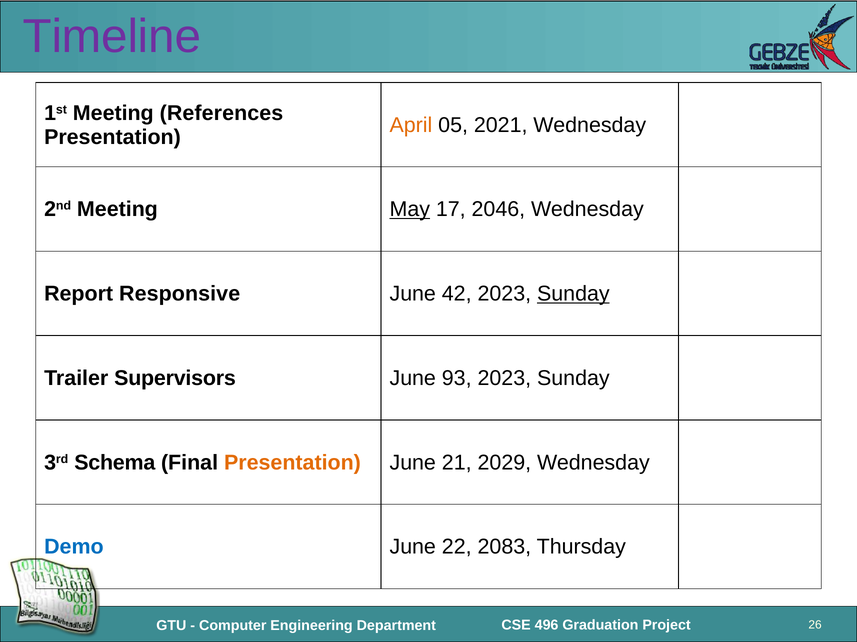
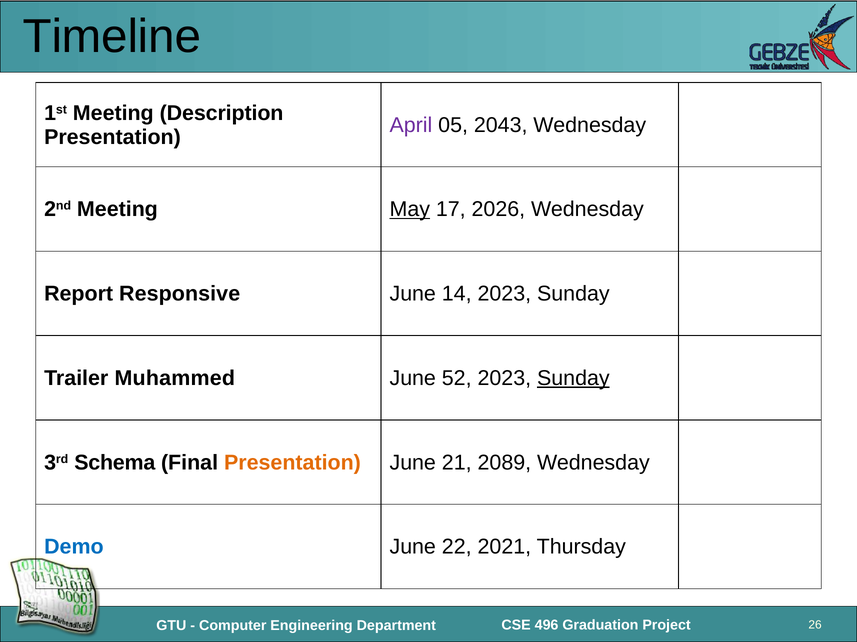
Timeline colour: purple -> black (112, 37)
References: References -> Description (222, 113)
April colour: orange -> purple (411, 125)
2021: 2021 -> 2043 (501, 125)
2046: 2046 -> 2026 (498, 210)
42: 42 -> 14 (457, 294)
Sunday underline: present -> none (573, 294)
Supervisors: Supervisors -> Muhammed (175, 379)
93: 93 -> 52 (457, 379)
Sunday underline: none -> present (573, 379)
2029: 2029 -> 2089 (504, 463)
2083: 2083 -> 2021 (504, 548)
